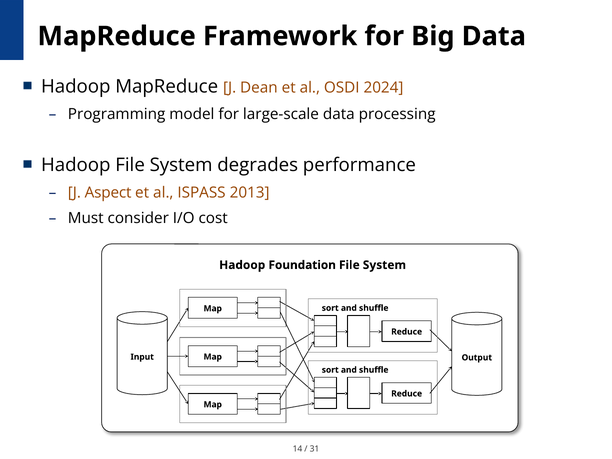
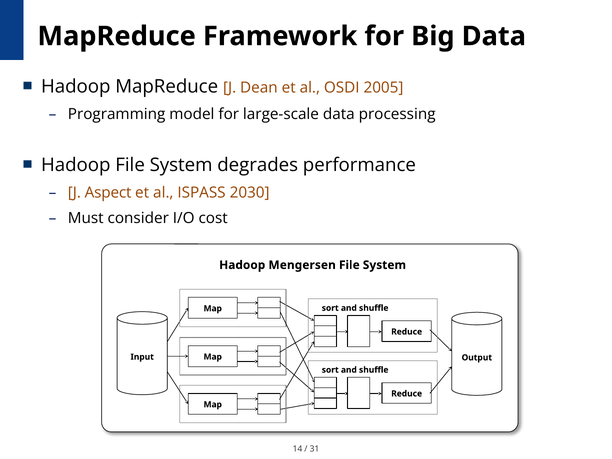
2024: 2024 -> 2005 (383, 88)
2013: 2013 -> 2030 (250, 193)
Foundation: Foundation -> Mengersen (302, 265)
